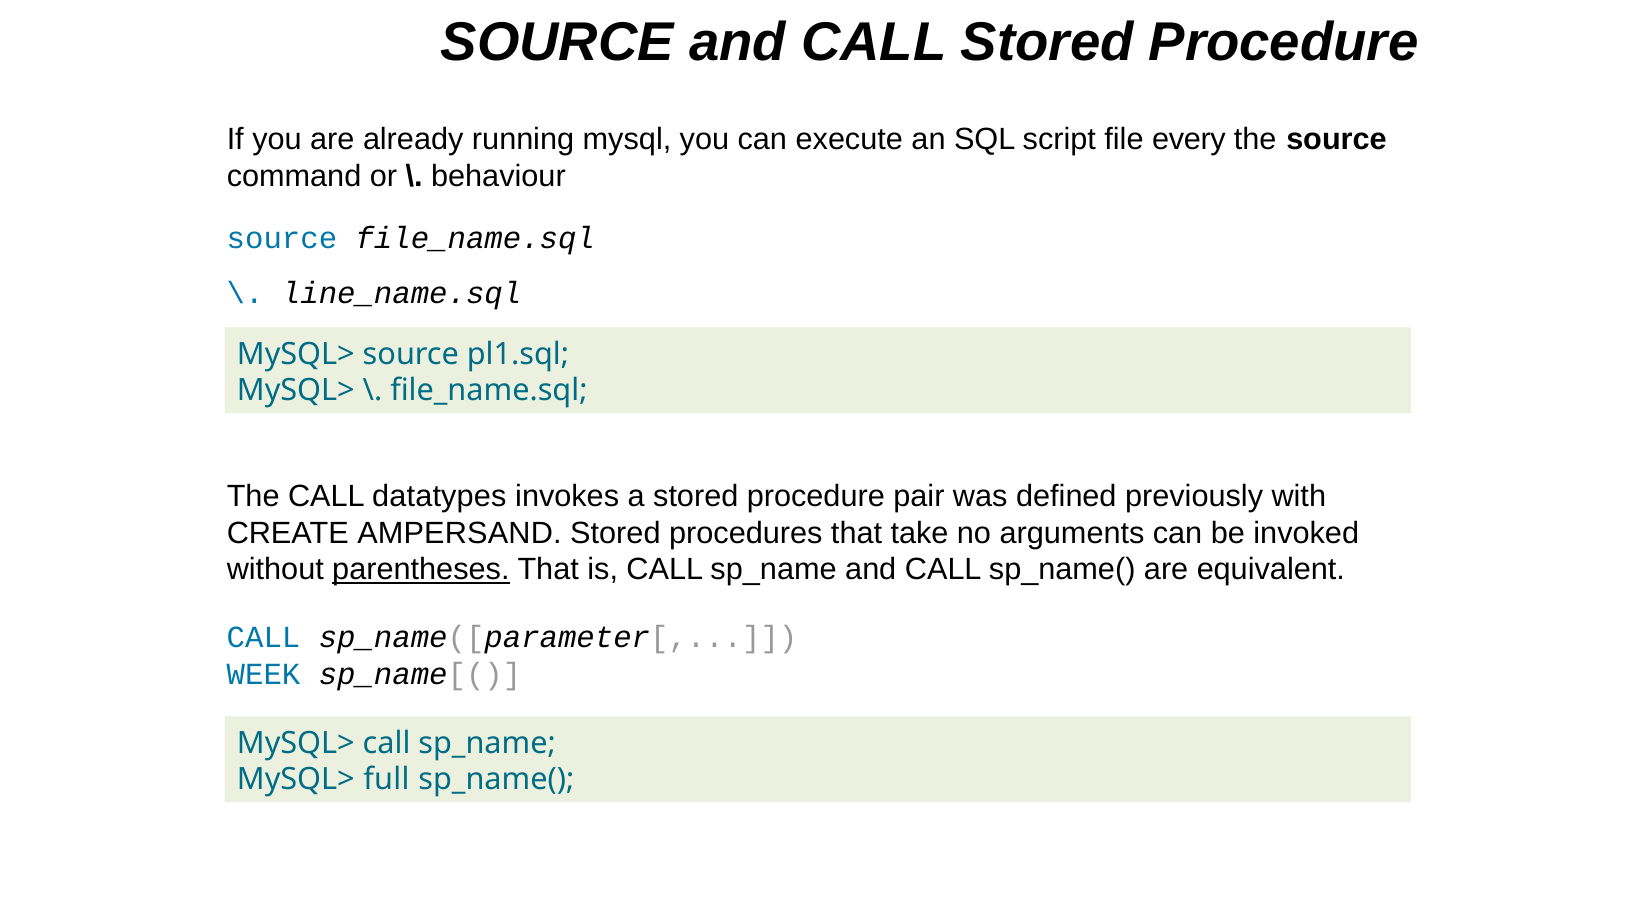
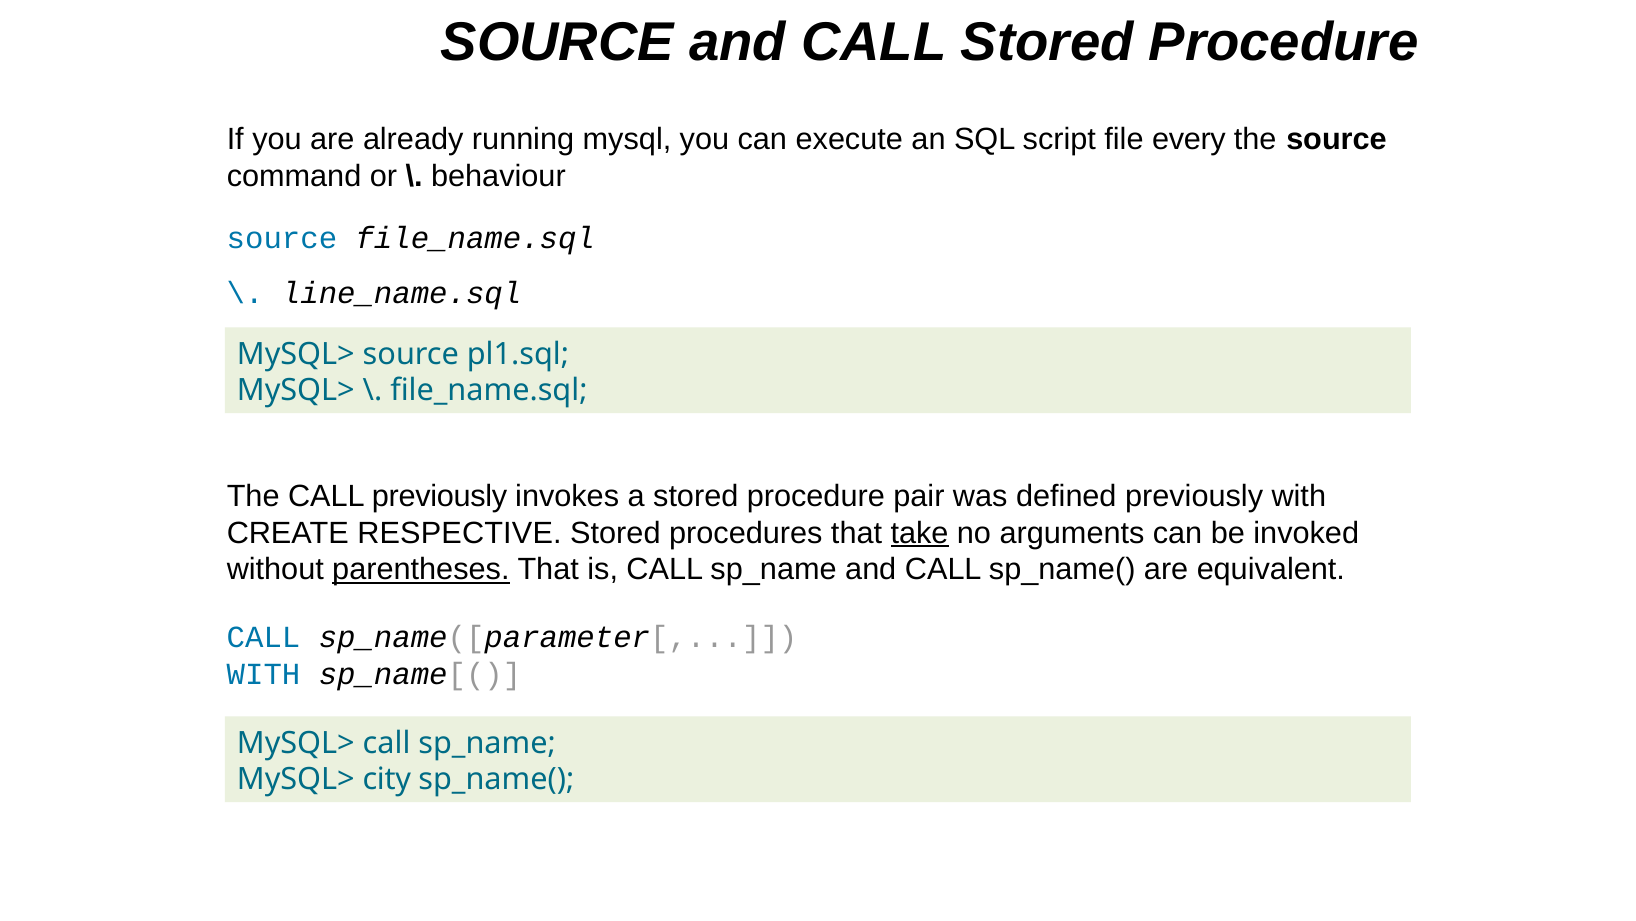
CALL datatypes: datatypes -> previously (440, 496)
AMPERSAND: AMPERSAND -> RESPECTIVE (459, 533)
take underline: none -> present (920, 533)
WEEK: WEEK -> WITH (264, 674)
full: full -> city (387, 779)
